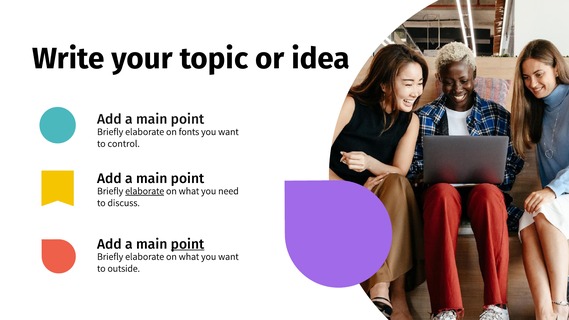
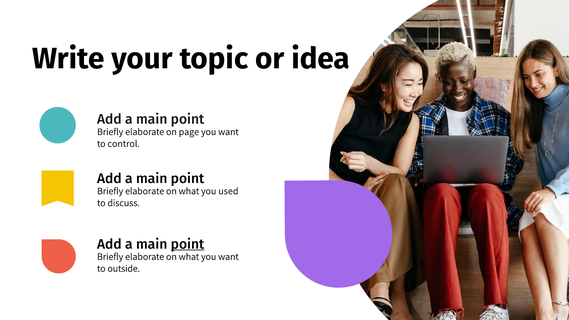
fonts: fonts -> page (189, 132)
elaborate underline: present -> none (145, 191)
need: need -> used (228, 191)
